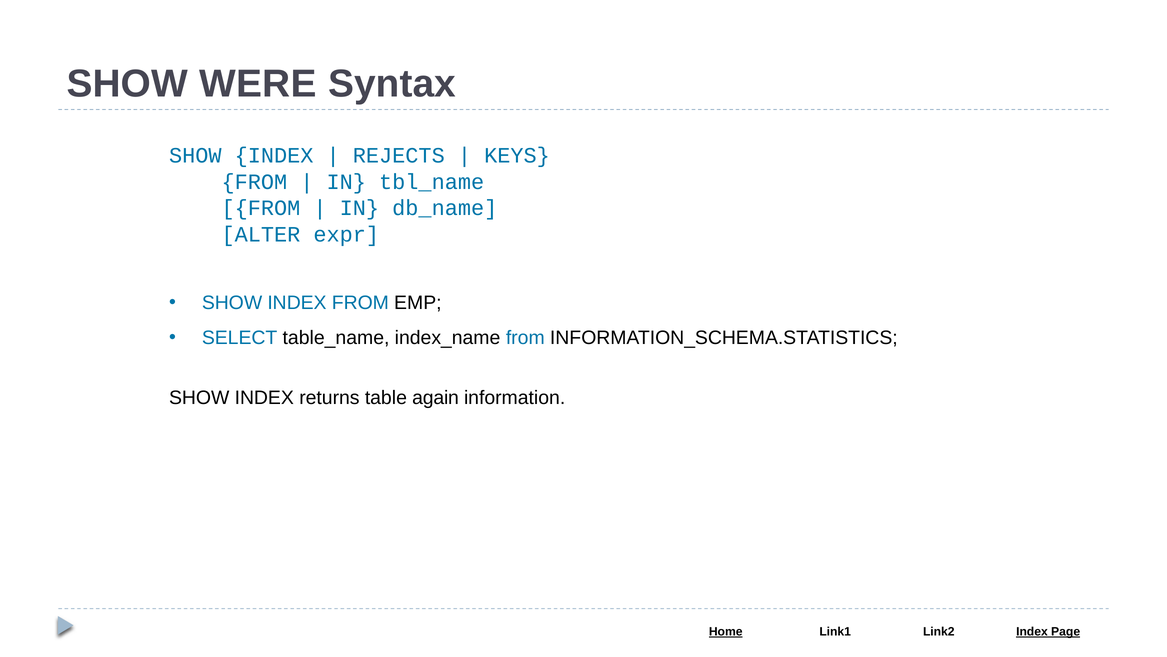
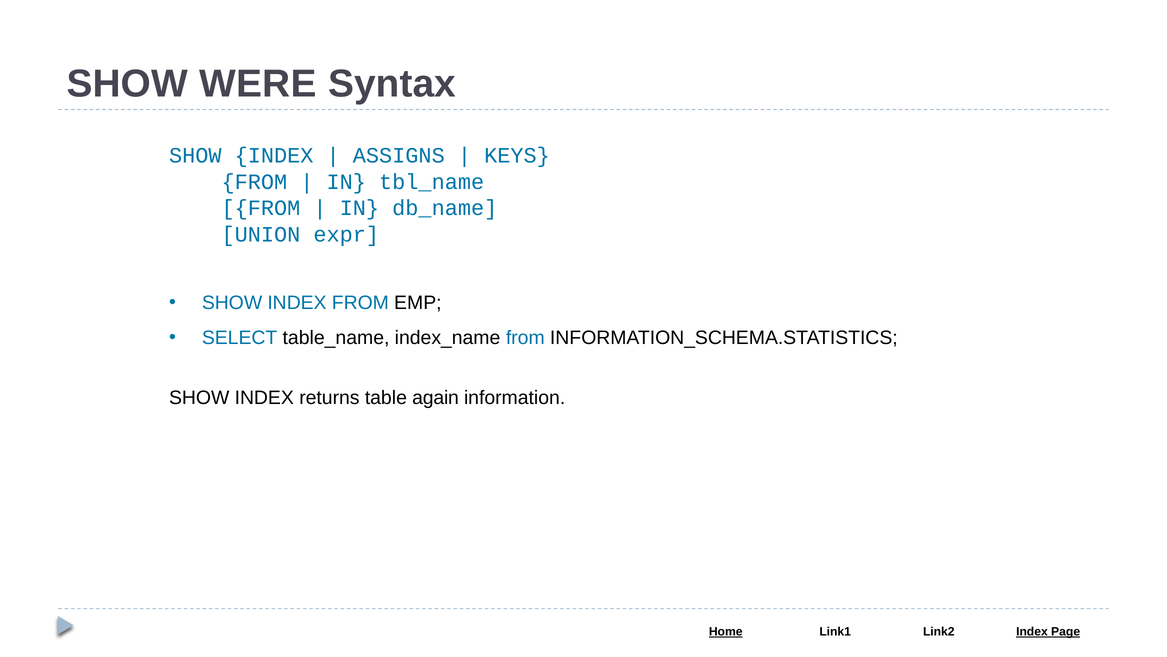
REJECTS: REJECTS -> ASSIGNS (399, 155)
ALTER: ALTER -> UNION (261, 234)
